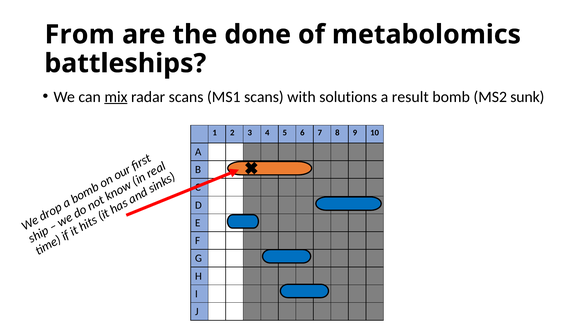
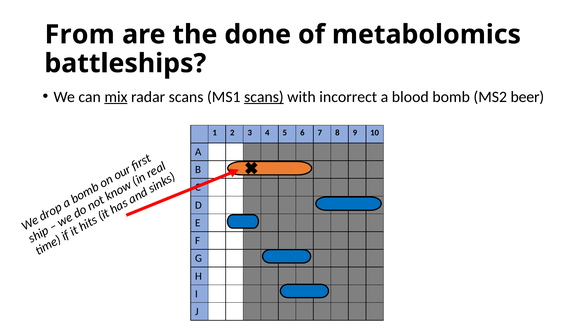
scans underline: none -> present (264, 97)
solutions: solutions -> incorrect (348, 97)
result: result -> blood (410, 97)
sunk: sunk -> beer (527, 97)
